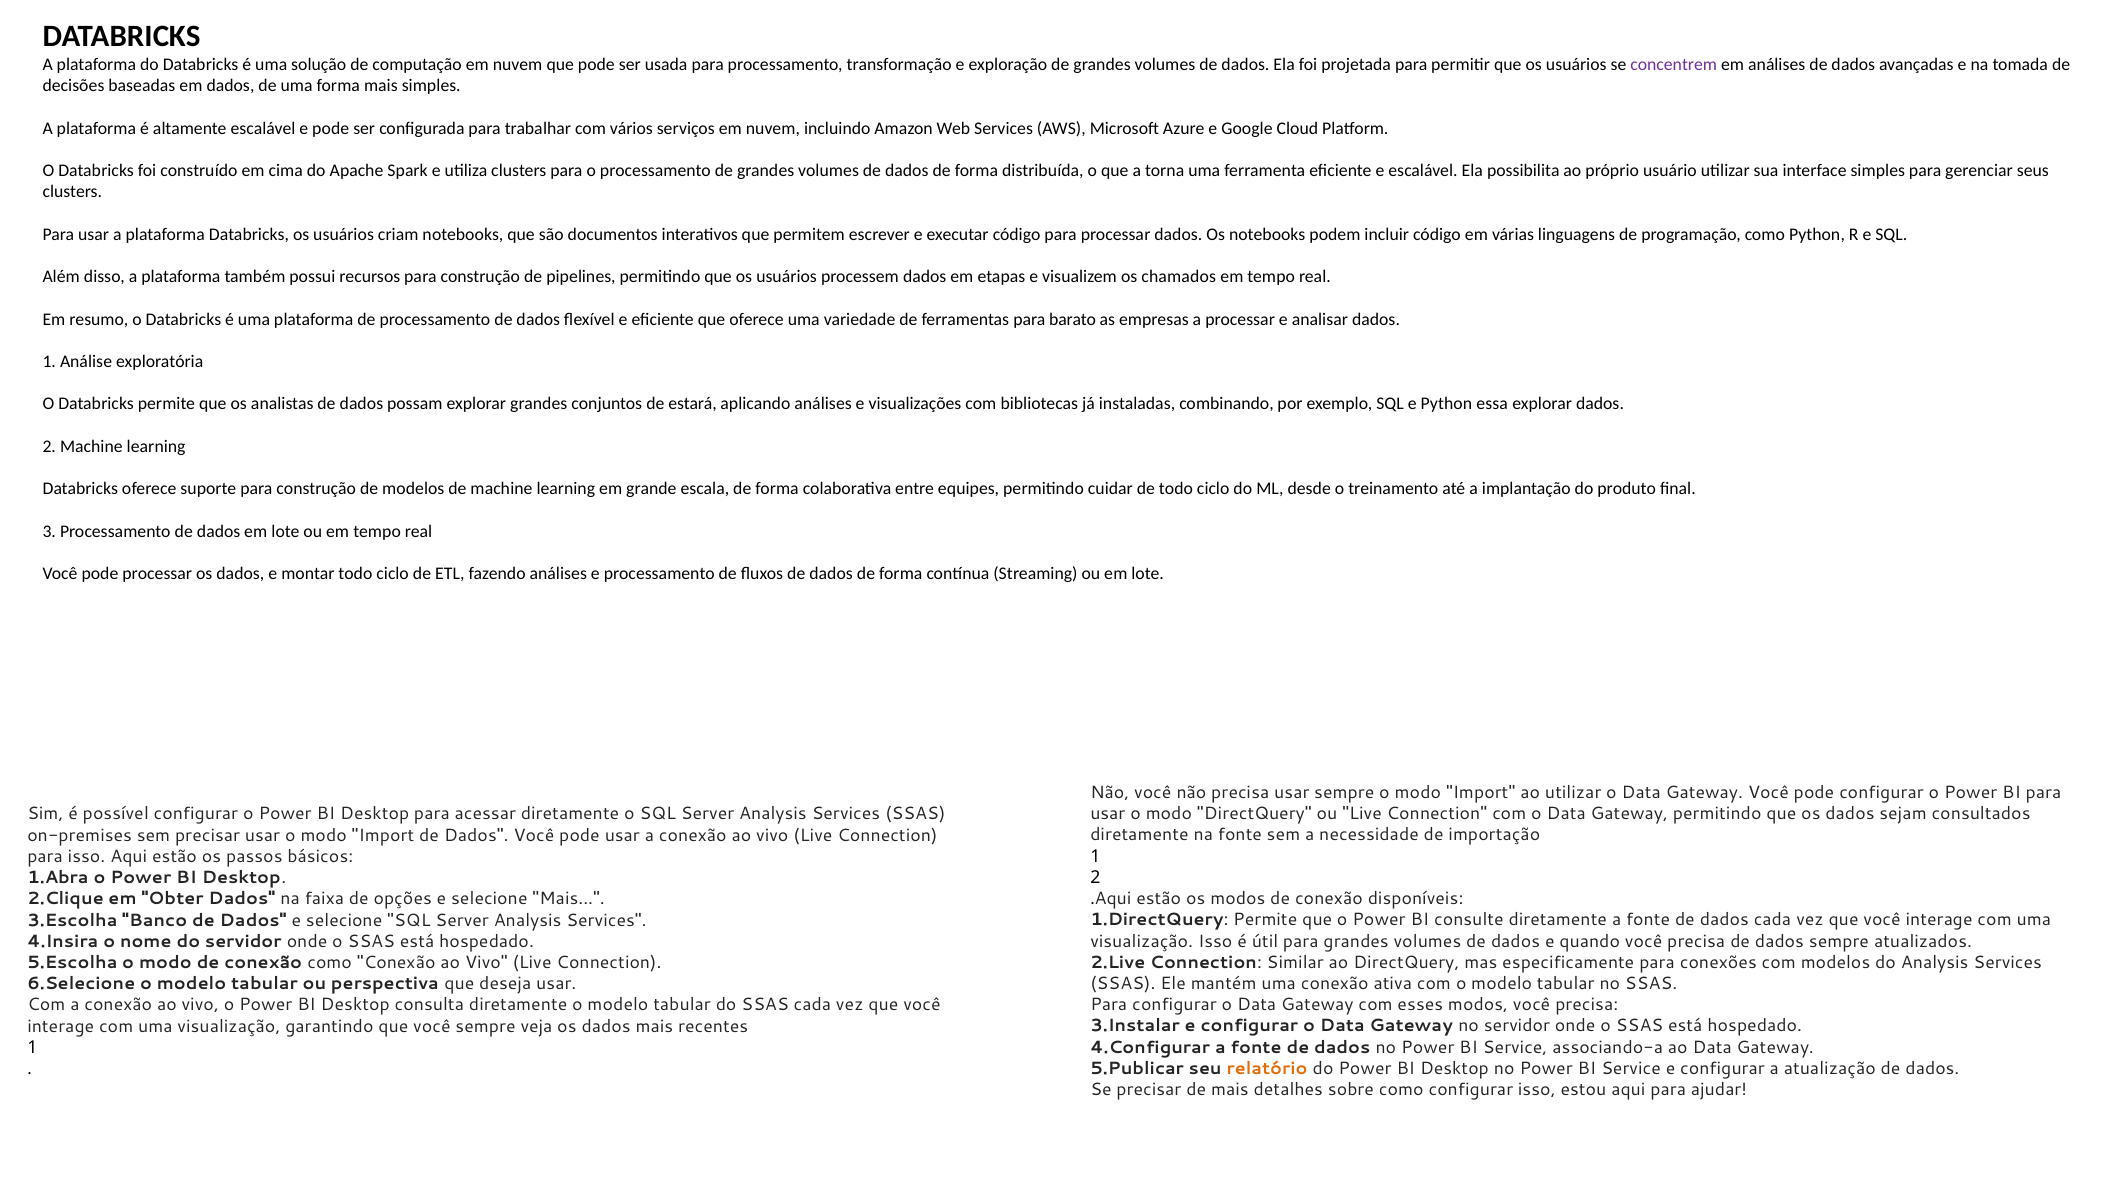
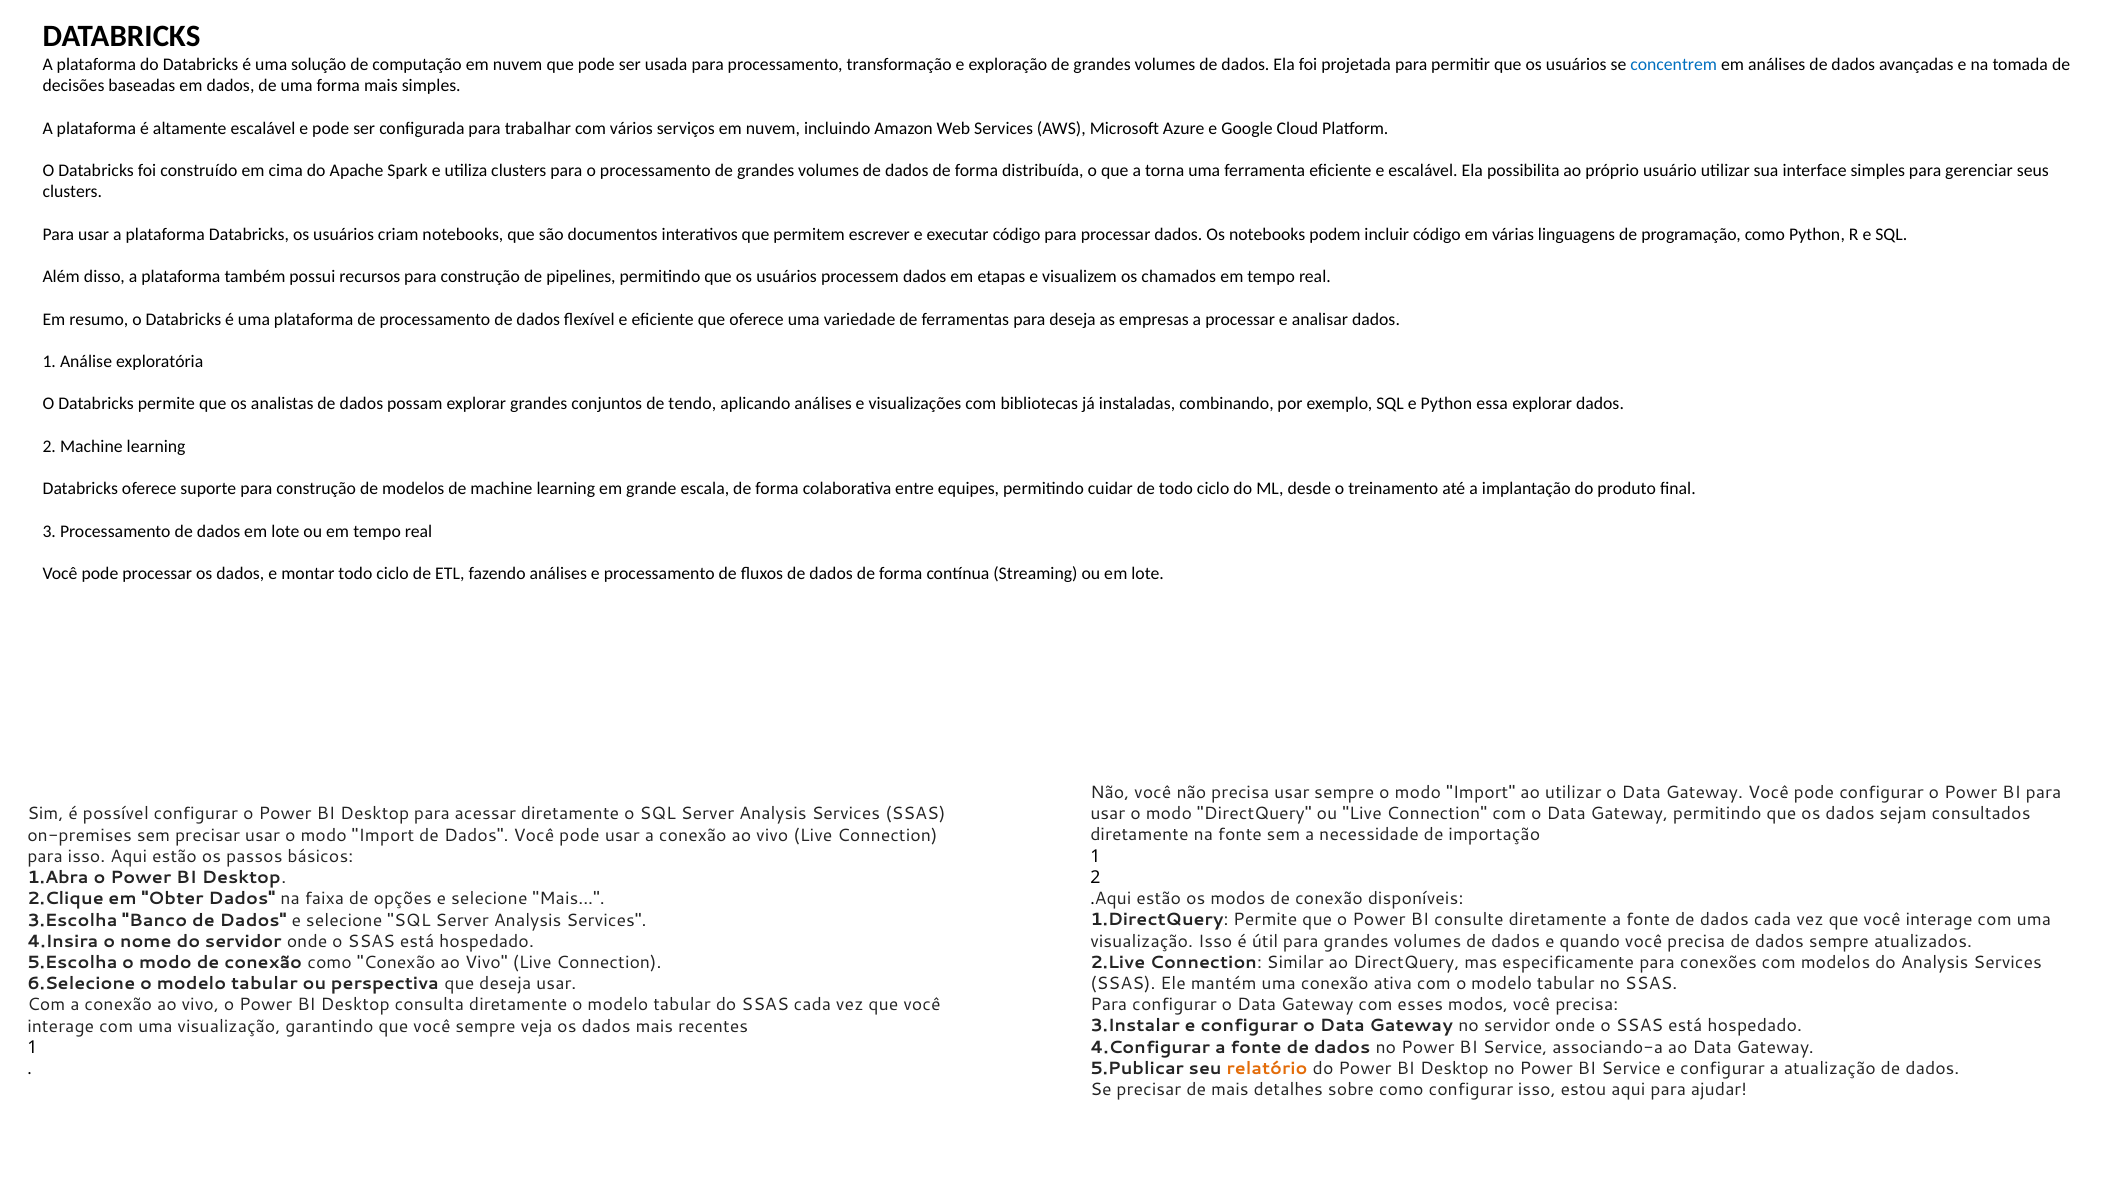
concentrem colour: purple -> blue (1674, 65)
para barato: barato -> deseja (1073, 319)
estará: estará -> tendo (692, 404)
